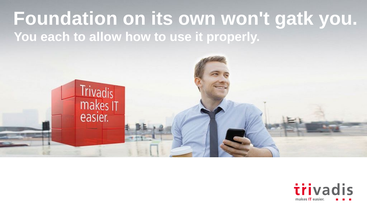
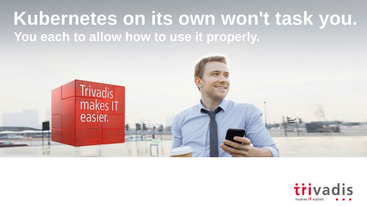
Foundation: Foundation -> Kubernetes (66, 19)
gatk: gatk -> task (294, 19)
